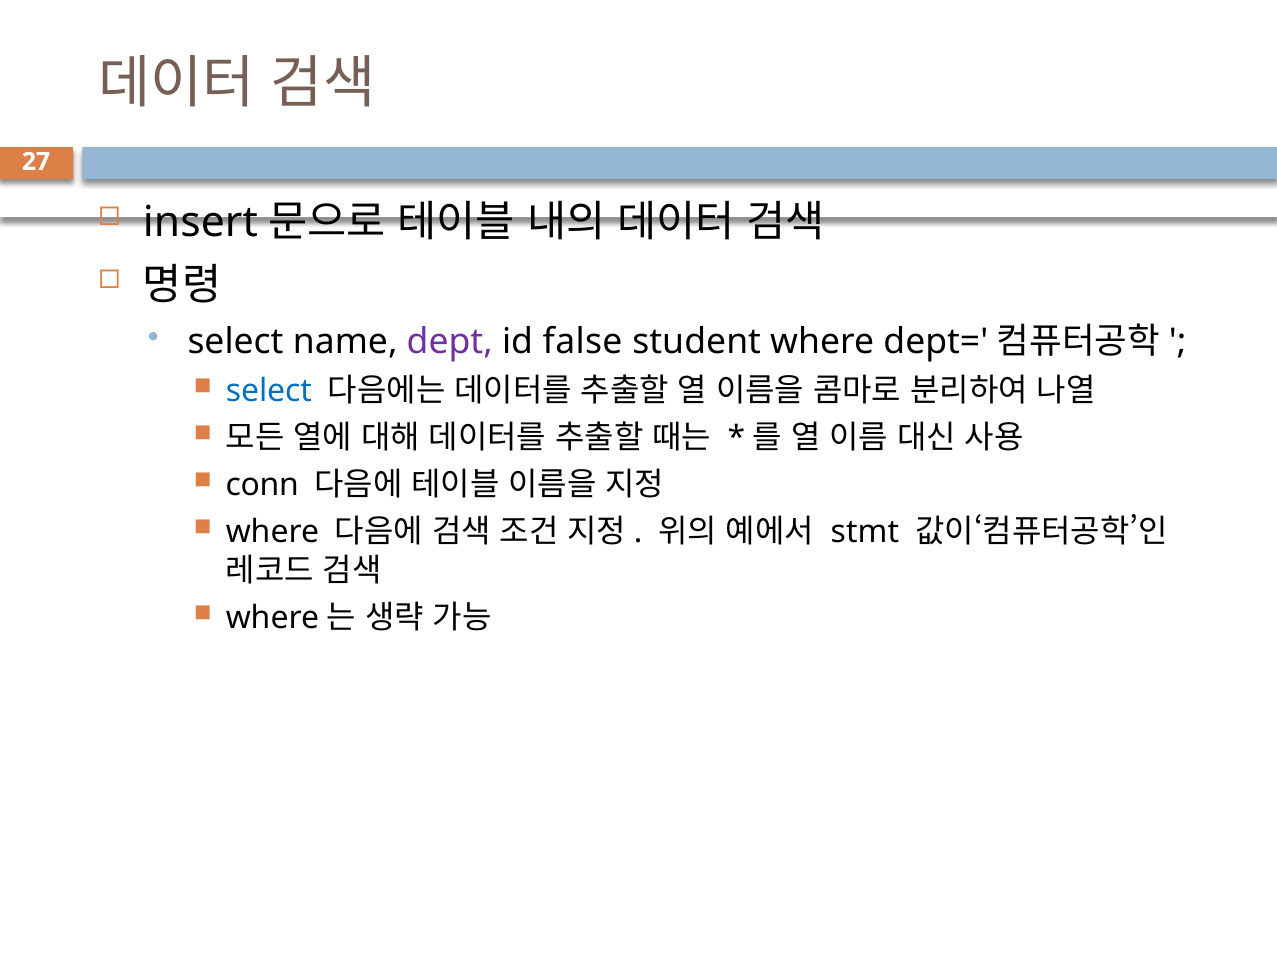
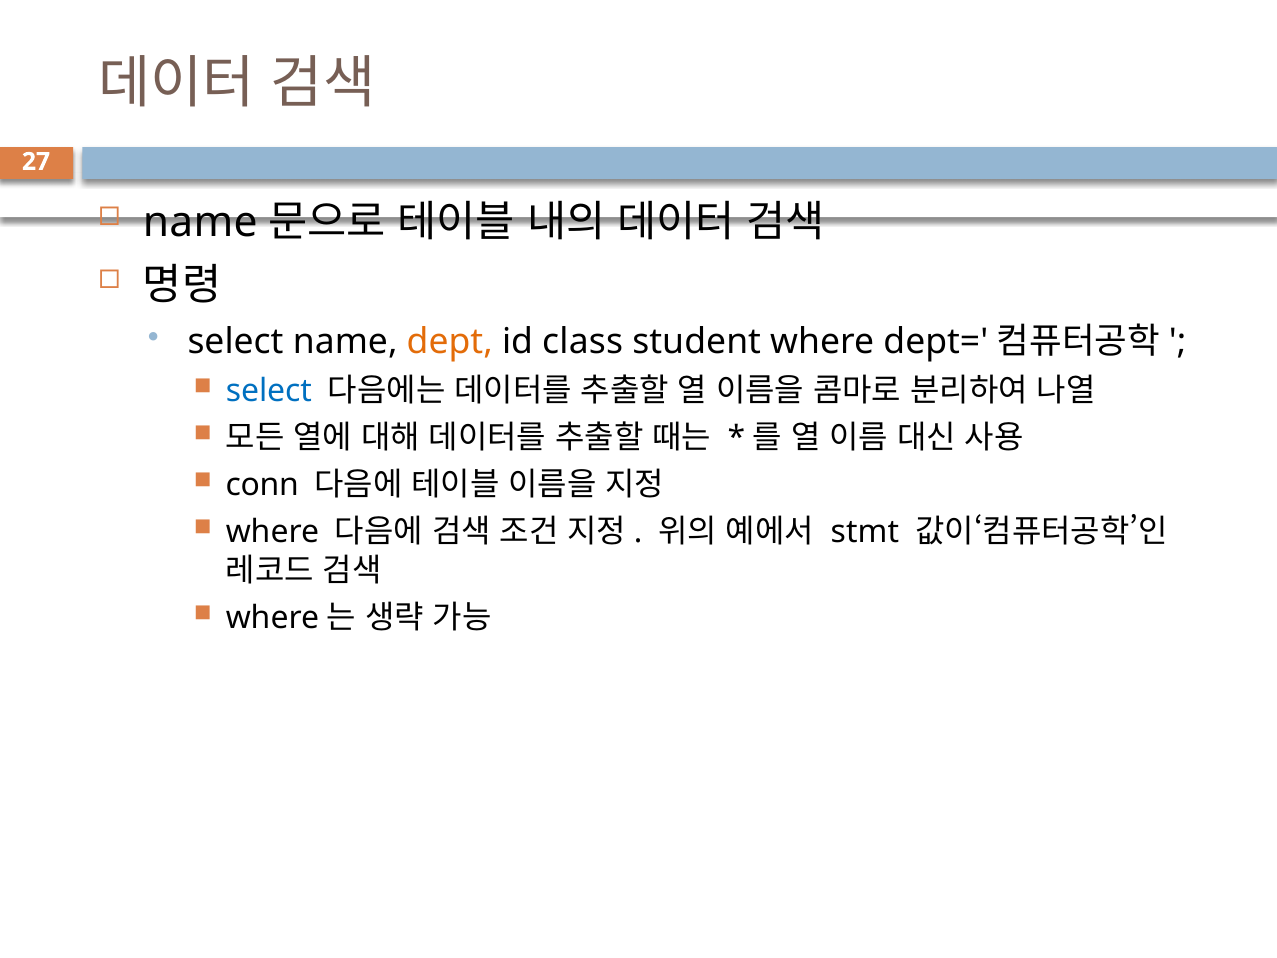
insert: insert -> name (200, 222)
dept colour: purple -> orange (450, 342)
false: false -> class (583, 342)
